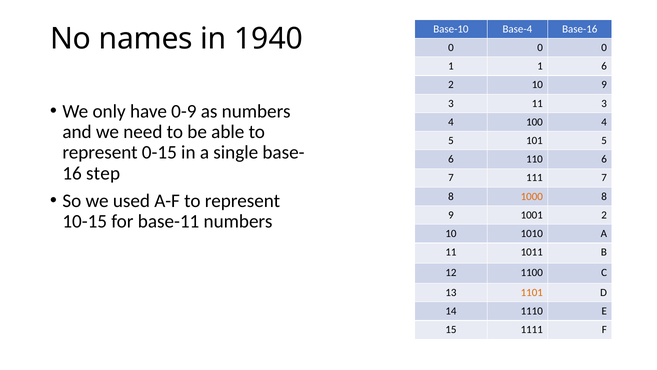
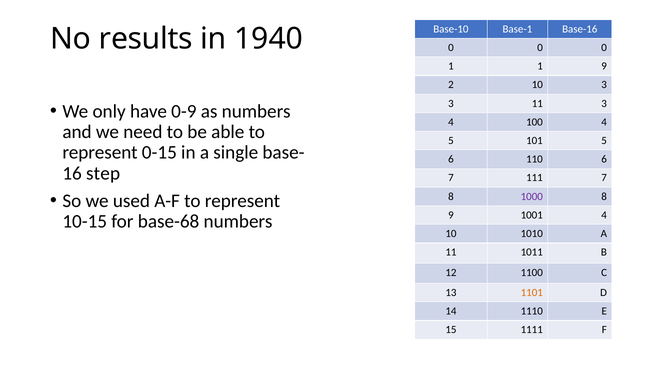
Base-4: Base-4 -> Base-1 (517, 29)
names: names -> results (146, 39)
1 6: 6 -> 9 (604, 66)
10 9: 9 -> 3 (604, 85)
1000 colour: orange -> purple (532, 196)
1001 2: 2 -> 4 (604, 215)
base-11: base-11 -> base-68 (169, 221)
